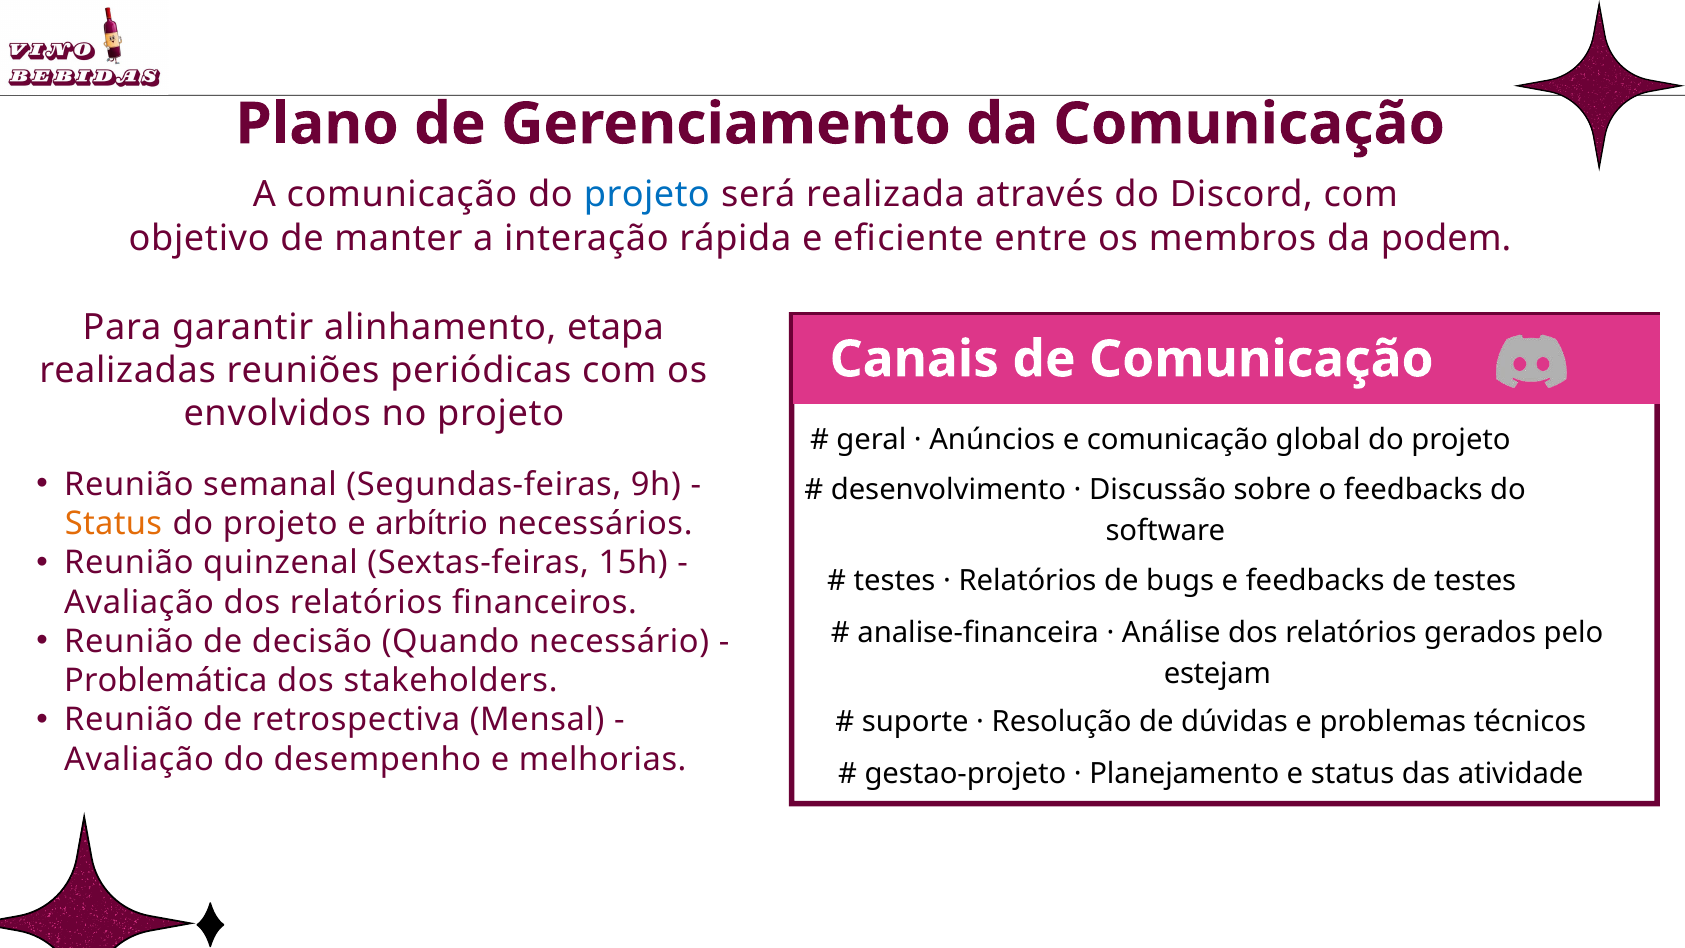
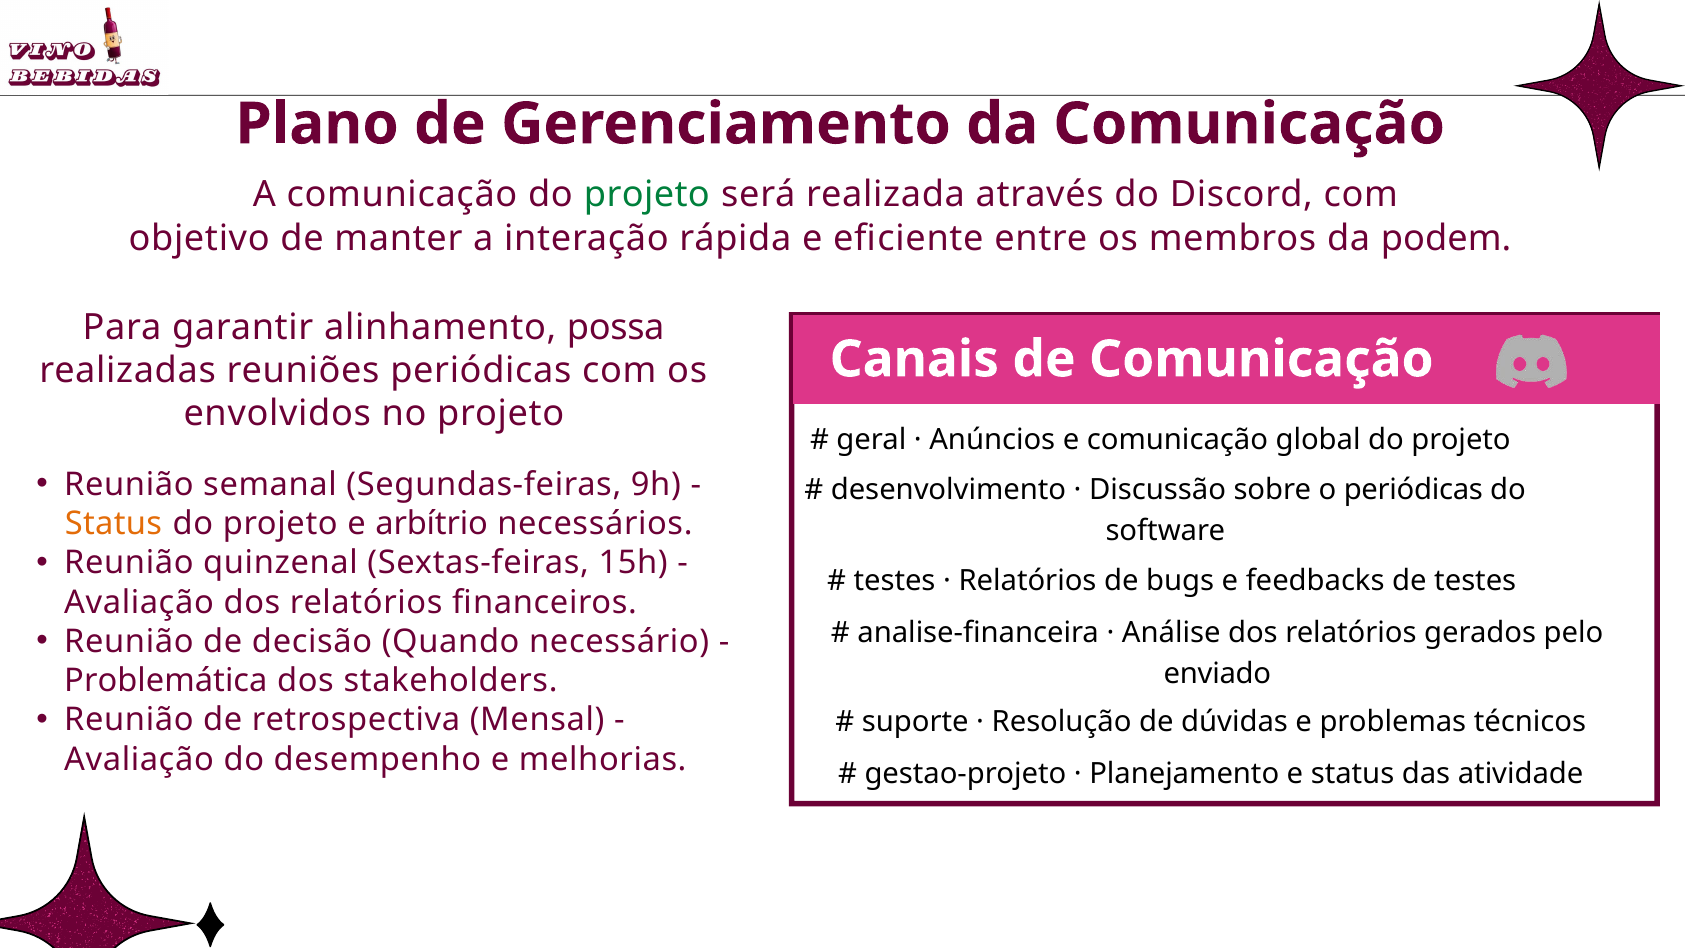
projeto colour: blue -> green (647, 195)
etapa: etapa -> possa (616, 327)
o feedbacks: feedbacks -> periódicas (1413, 490)
estejam: estejam -> enviado (1217, 674)
